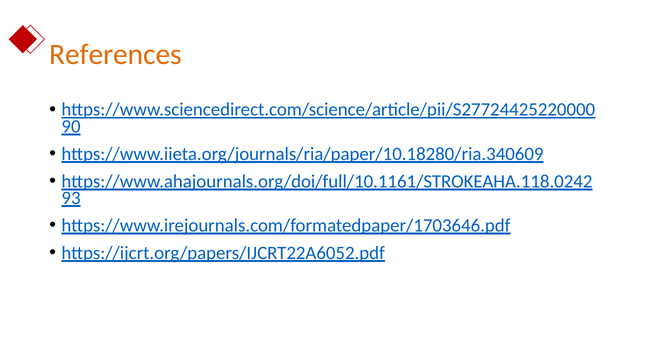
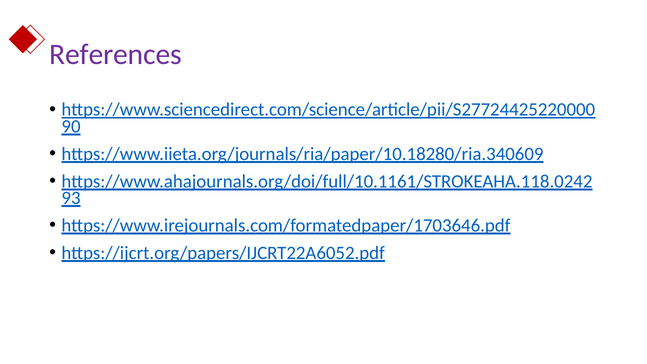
References colour: orange -> purple (116, 54)
